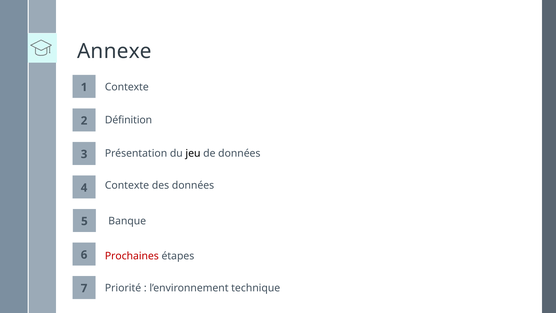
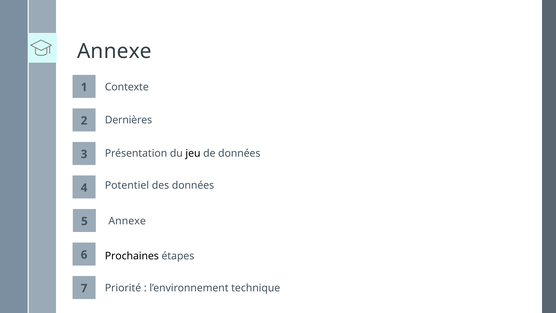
Définition: Définition -> Dernières (128, 120)
Contexte: Contexte -> Potentiel (127, 185)
Banque: Banque -> Annexe (127, 221)
Prochaines colour: red -> black (132, 256)
